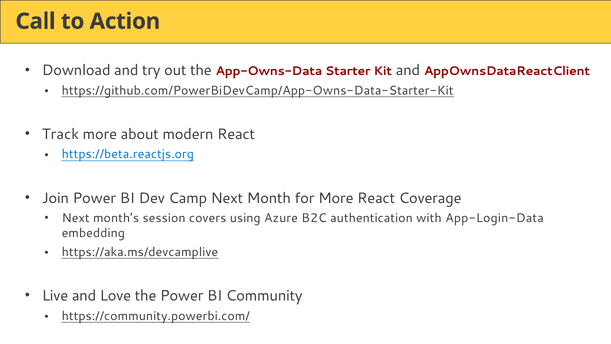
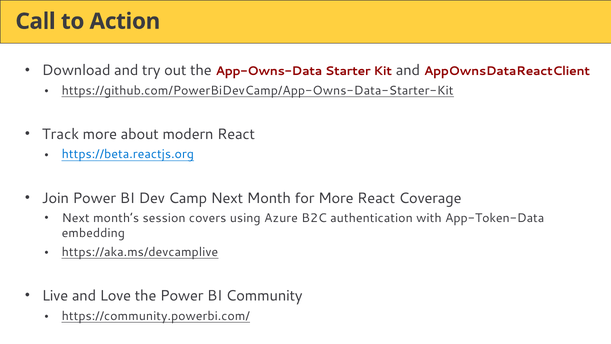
App-Login-Data: App-Login-Data -> App-Token-Data (495, 218)
